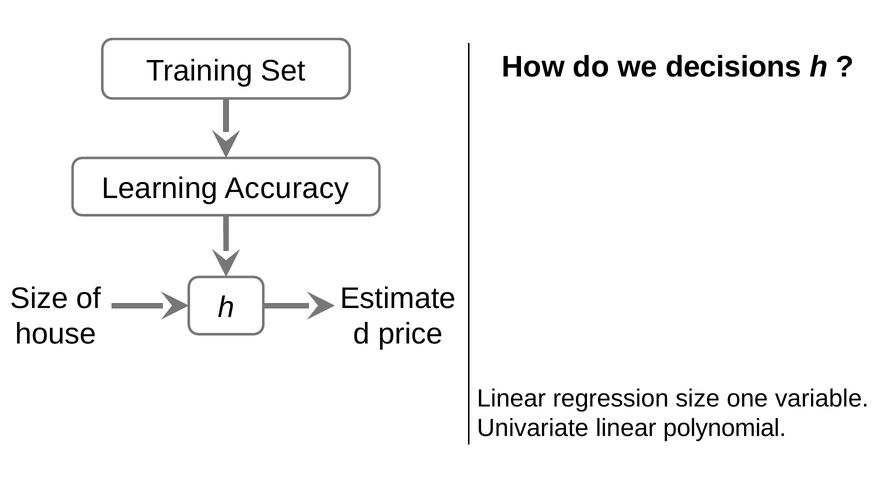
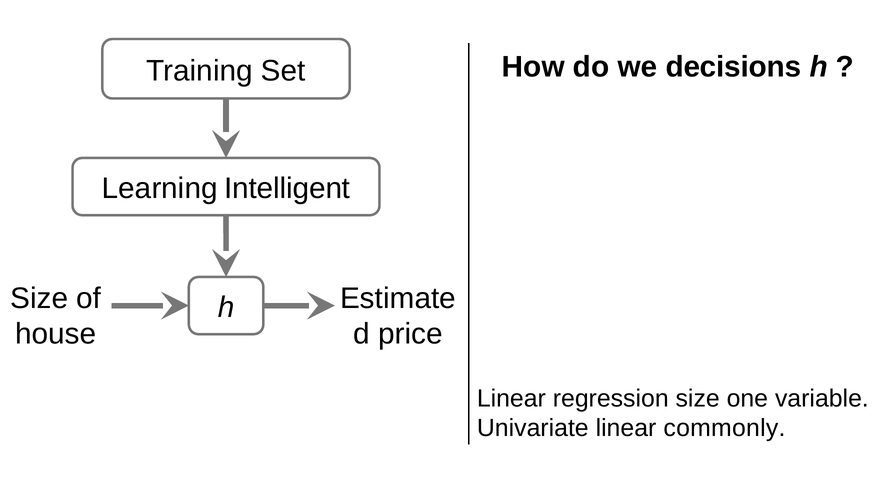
Accuracy: Accuracy -> Intelligent (287, 189)
polynomial: polynomial -> commonly (724, 428)
